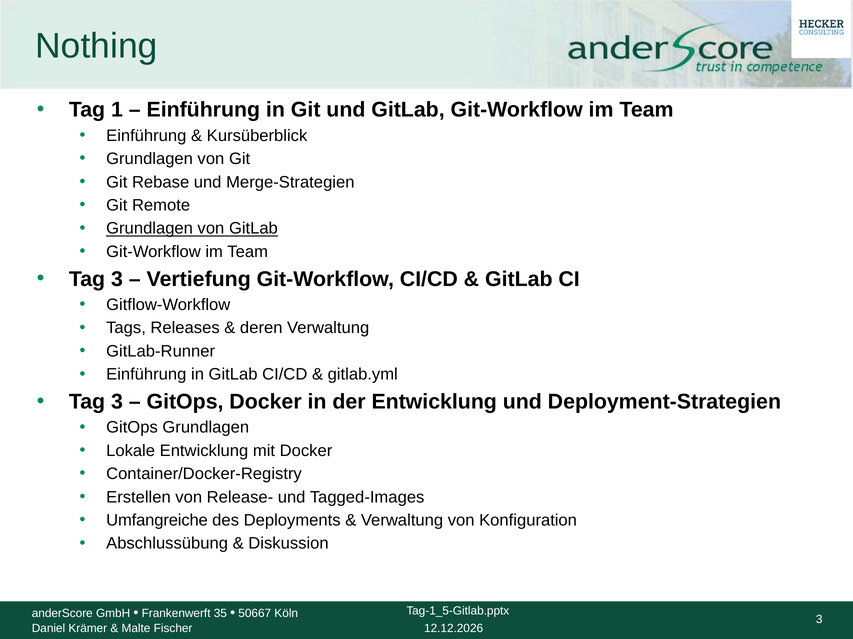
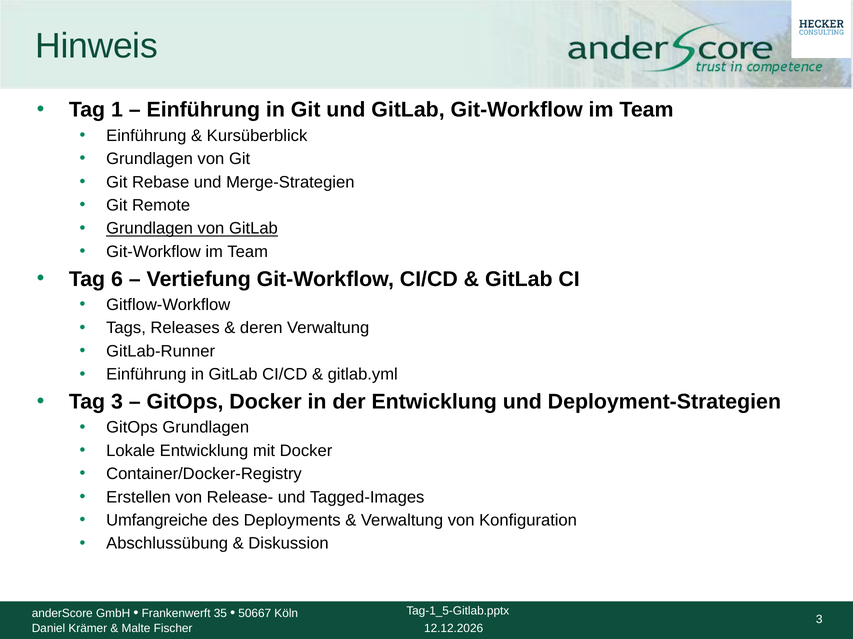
Nothing: Nothing -> Hinweis (97, 46)
3: 3 -> 6 (117, 279)
